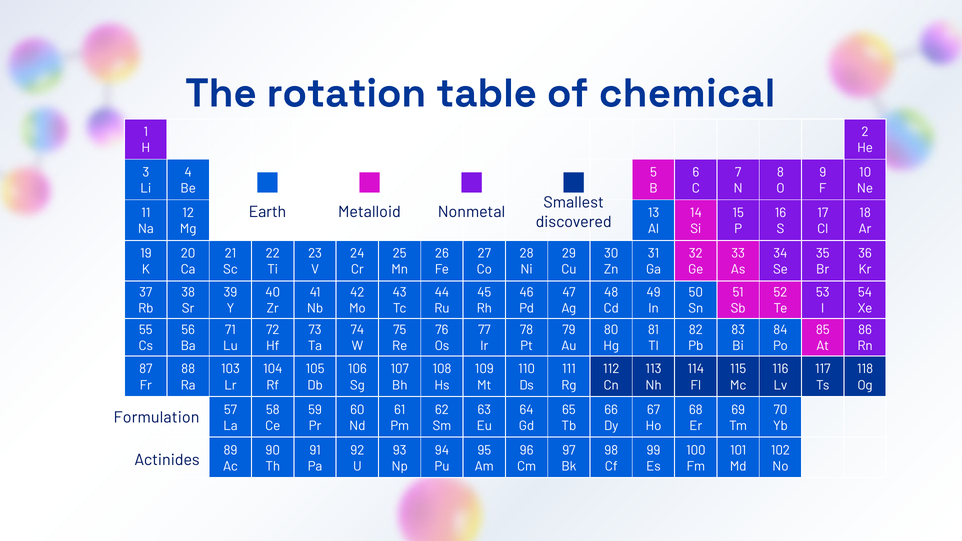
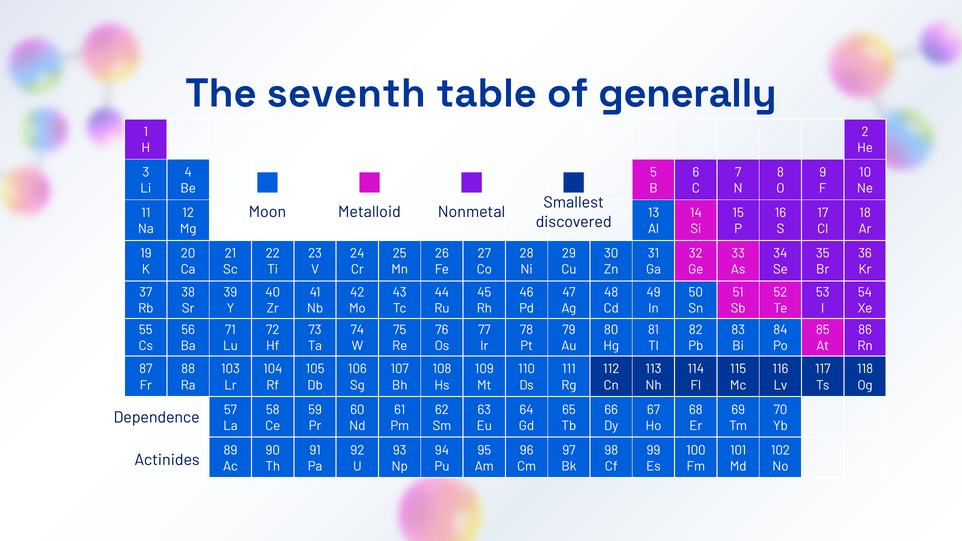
rotation: rotation -> seventh (346, 93)
chemical: chemical -> generally (687, 93)
Earth: Earth -> Moon (267, 212)
Formulation: Formulation -> Dependence (157, 417)
